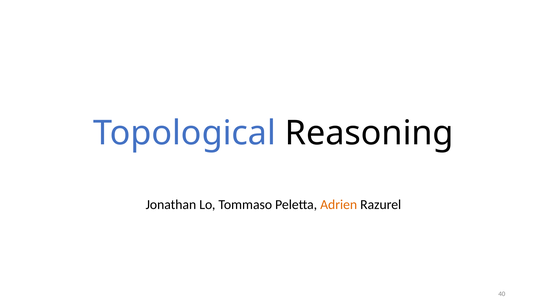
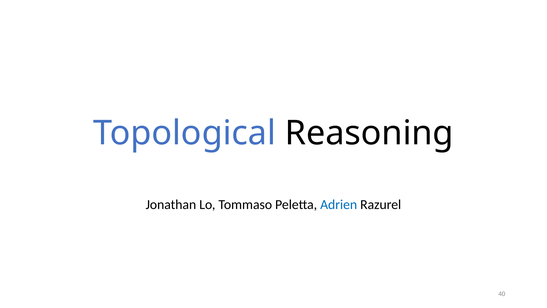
Adrien colour: orange -> blue (339, 205)
